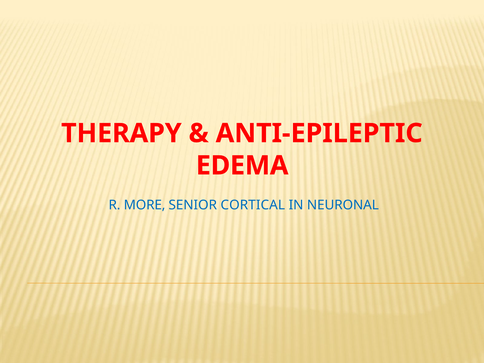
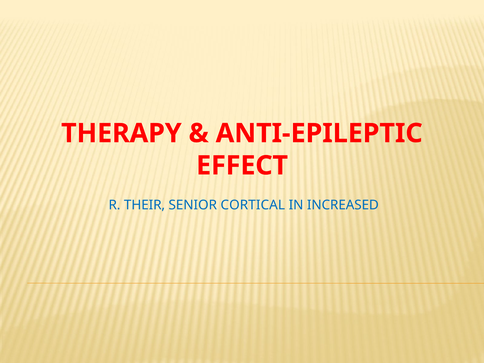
EDEMA: EDEMA -> EFFECT (242, 166)
MORE: MORE -> THEIR (145, 205)
NEURONAL: NEURONAL -> INCREASED (343, 205)
